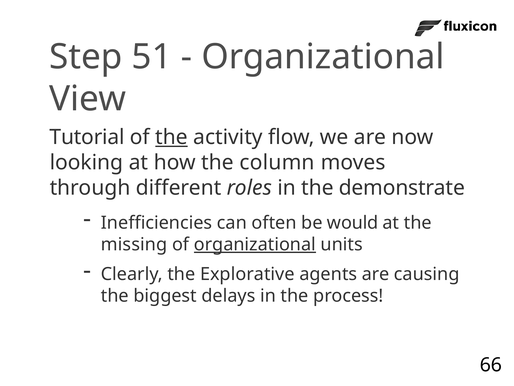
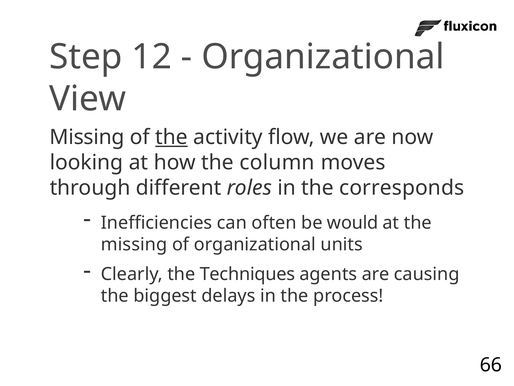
51: 51 -> 12 (152, 57)
Tutorial: Tutorial -> Missing (87, 137)
demonstrate: demonstrate -> corresponds (402, 188)
organizational underline: present -> none (255, 244)
Explorative: Explorative -> Techniques (247, 274)
